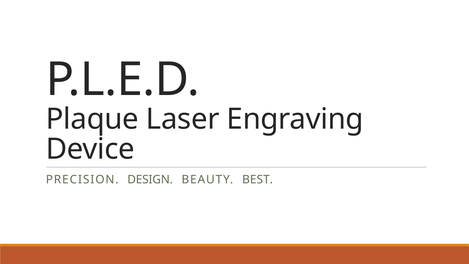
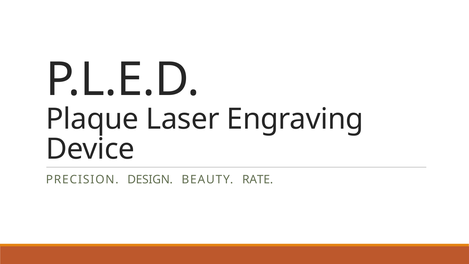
BEST: BEST -> RATE (258, 179)
